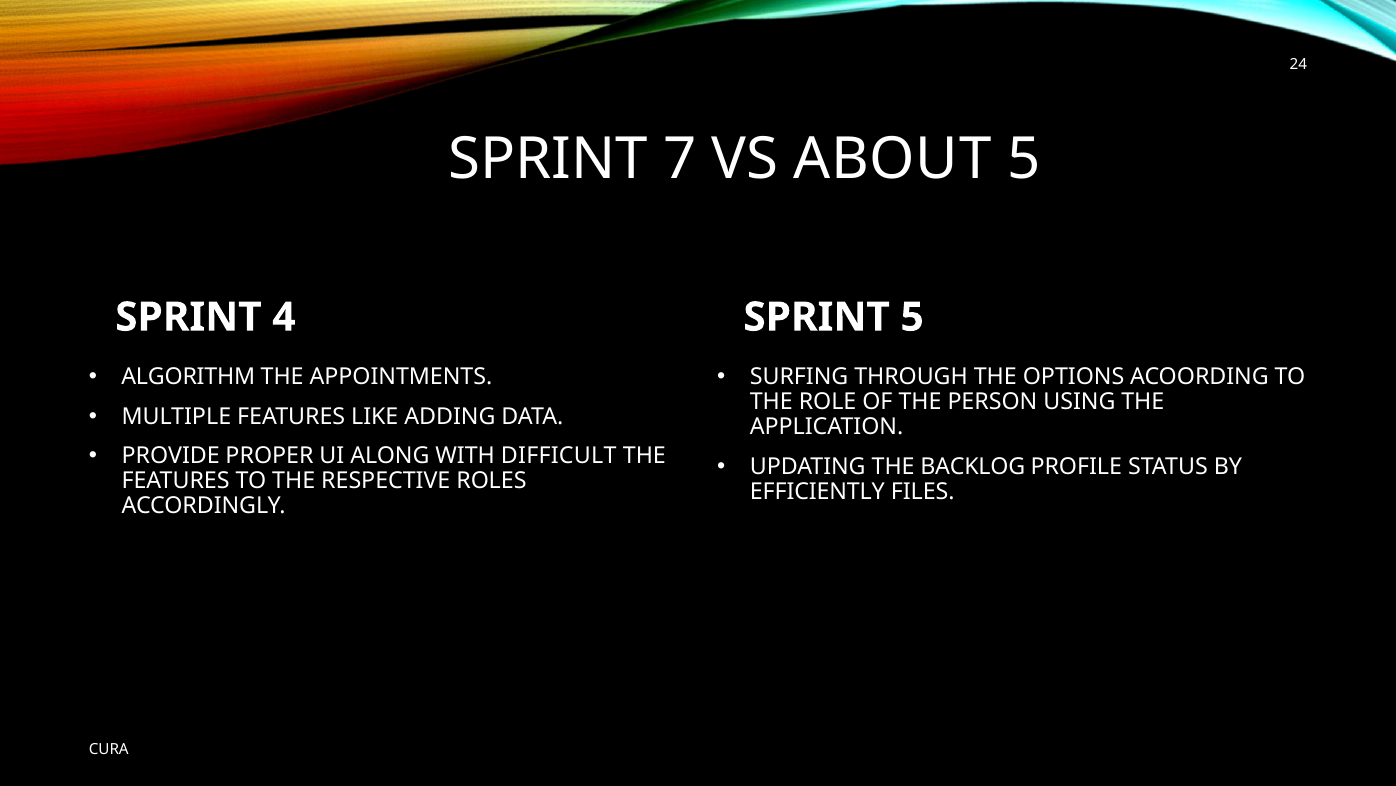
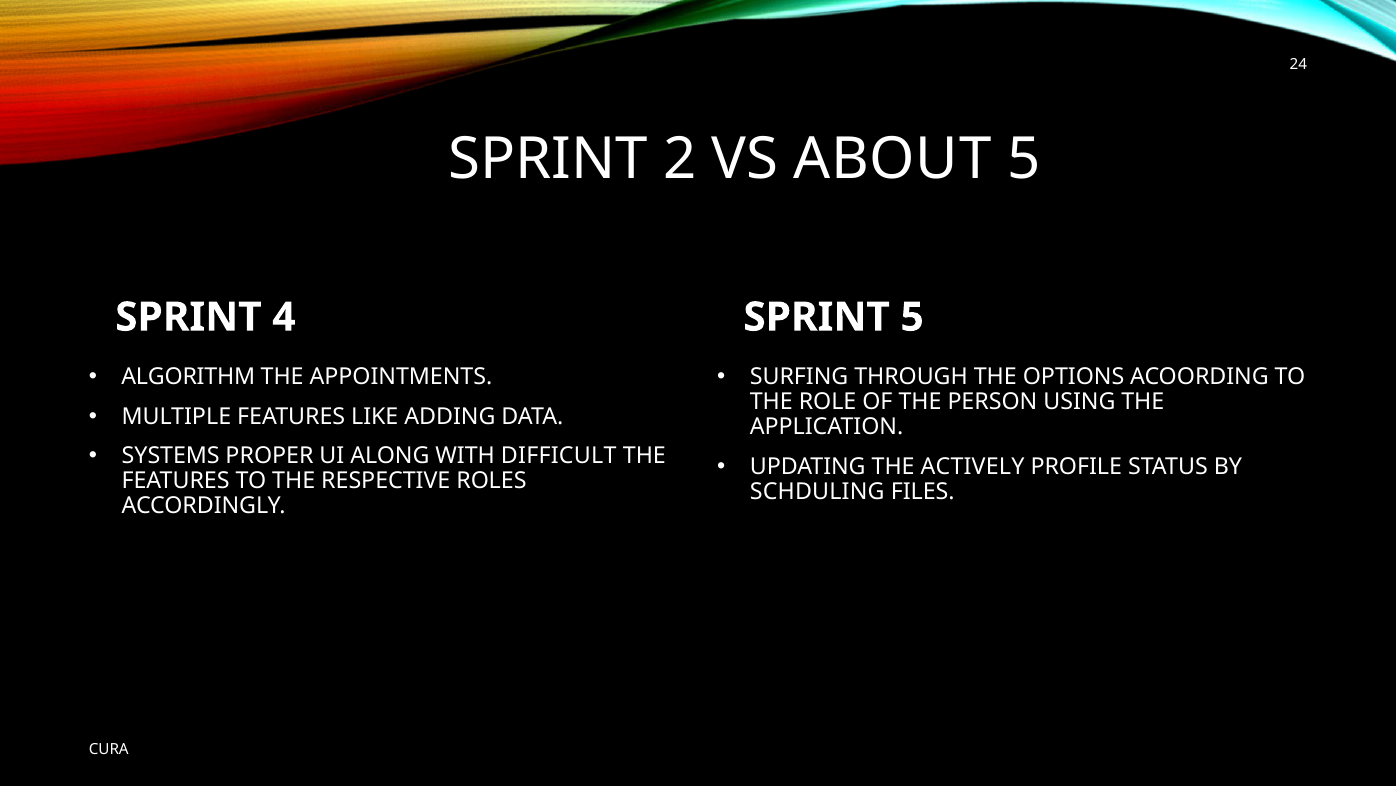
7: 7 -> 2 (680, 159)
PROVIDE: PROVIDE -> SYSTEMS (171, 456)
BACKLOG: BACKLOG -> ACTIVELY (973, 466)
EFFICIENTLY: EFFICIENTLY -> SCHDULING (817, 491)
